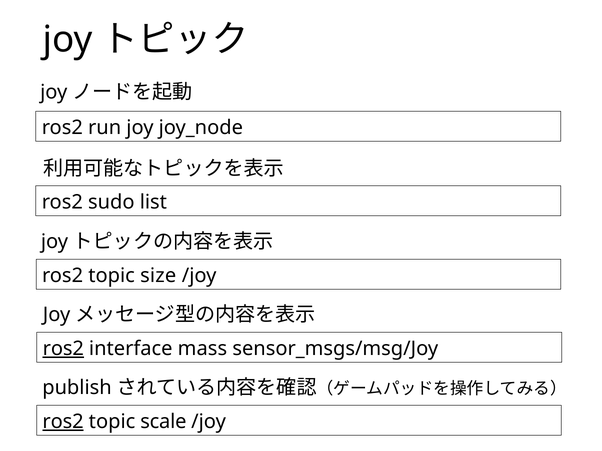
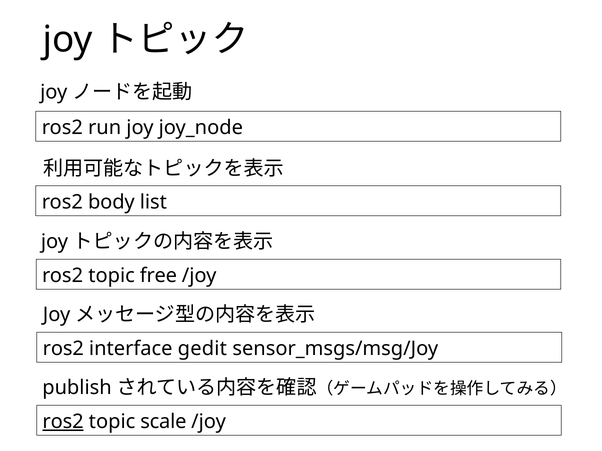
sudo: sudo -> body (111, 202)
size: size -> free (158, 276)
ros2 underline: present -> none (63, 349)
mass: mass -> gedit (202, 349)
